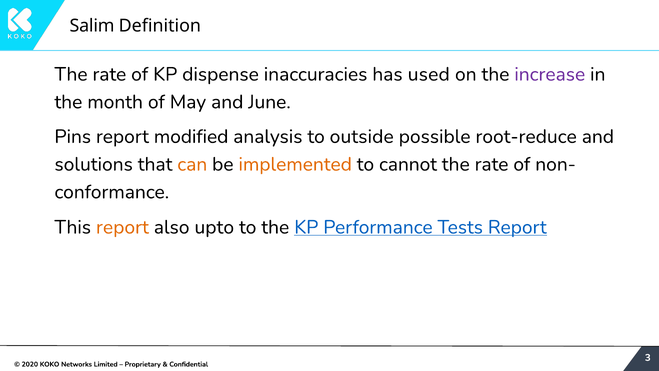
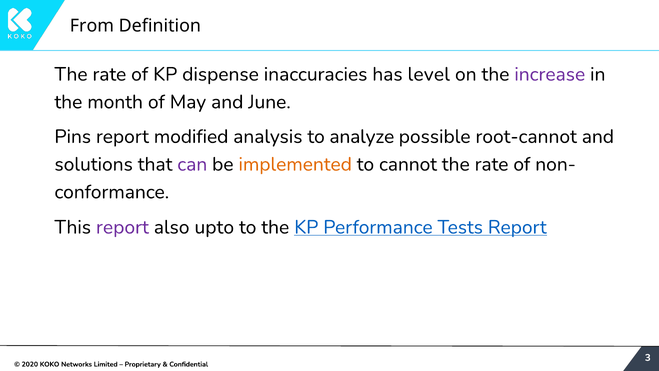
Salim: Salim -> From (92, 26)
used: used -> level (429, 74)
outside: outside -> analyze (362, 136)
root-reduce: root-reduce -> root-cannot (526, 136)
can colour: orange -> purple (192, 164)
report colour: orange -> purple (122, 227)
